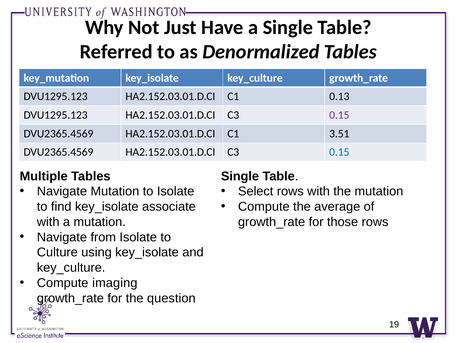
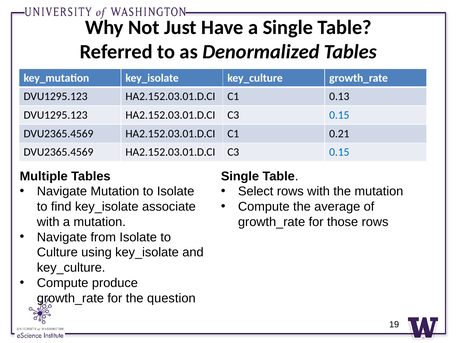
0.15 colour: purple -> blue (339, 115)
3.51: 3.51 -> 0.21 (339, 134)
imaging: imaging -> produce (115, 283)
